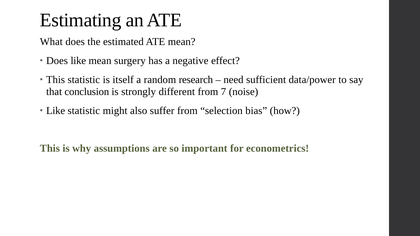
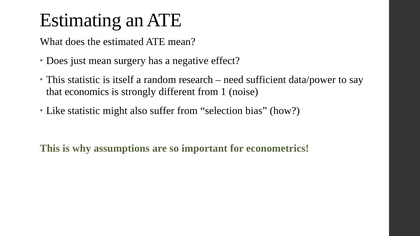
Does like: like -> just (78, 61)
conclusion: conclusion -> economics (87, 92)
7: 7 -> 1 (224, 92)
